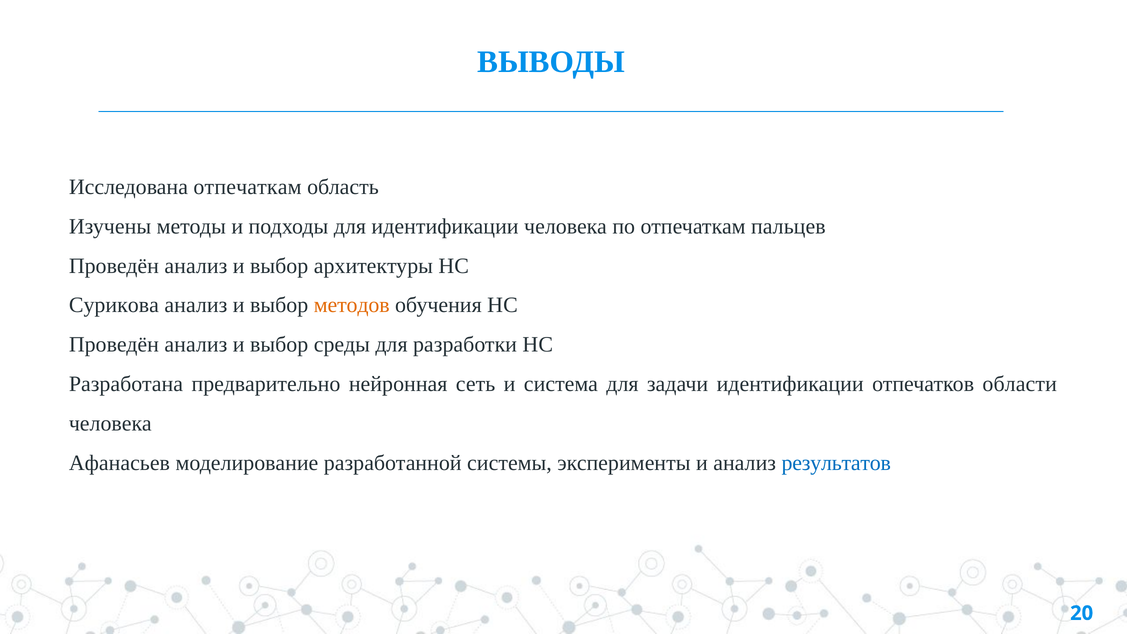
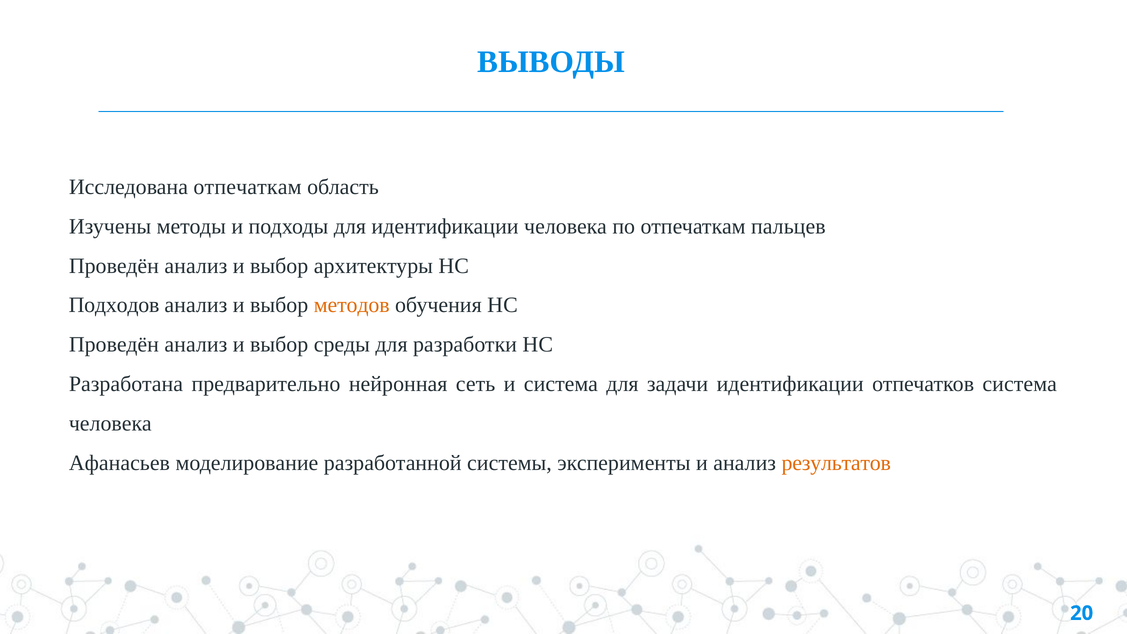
Сурикова: Сурикова -> Подходов (114, 305)
отпечатков области: области -> система (1020, 384)
результатов colour: blue -> orange (836, 463)
